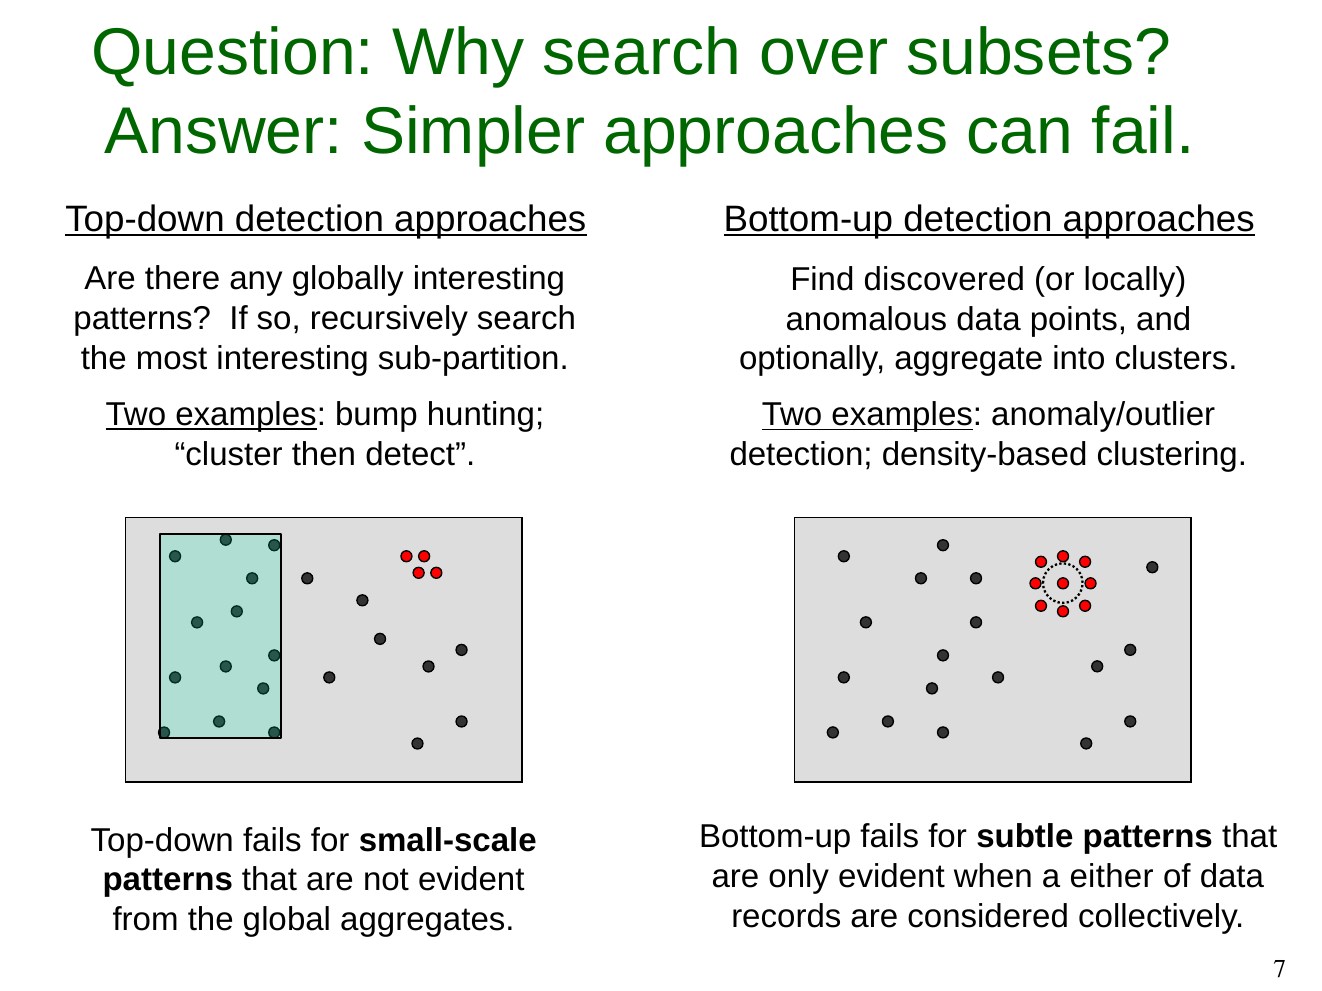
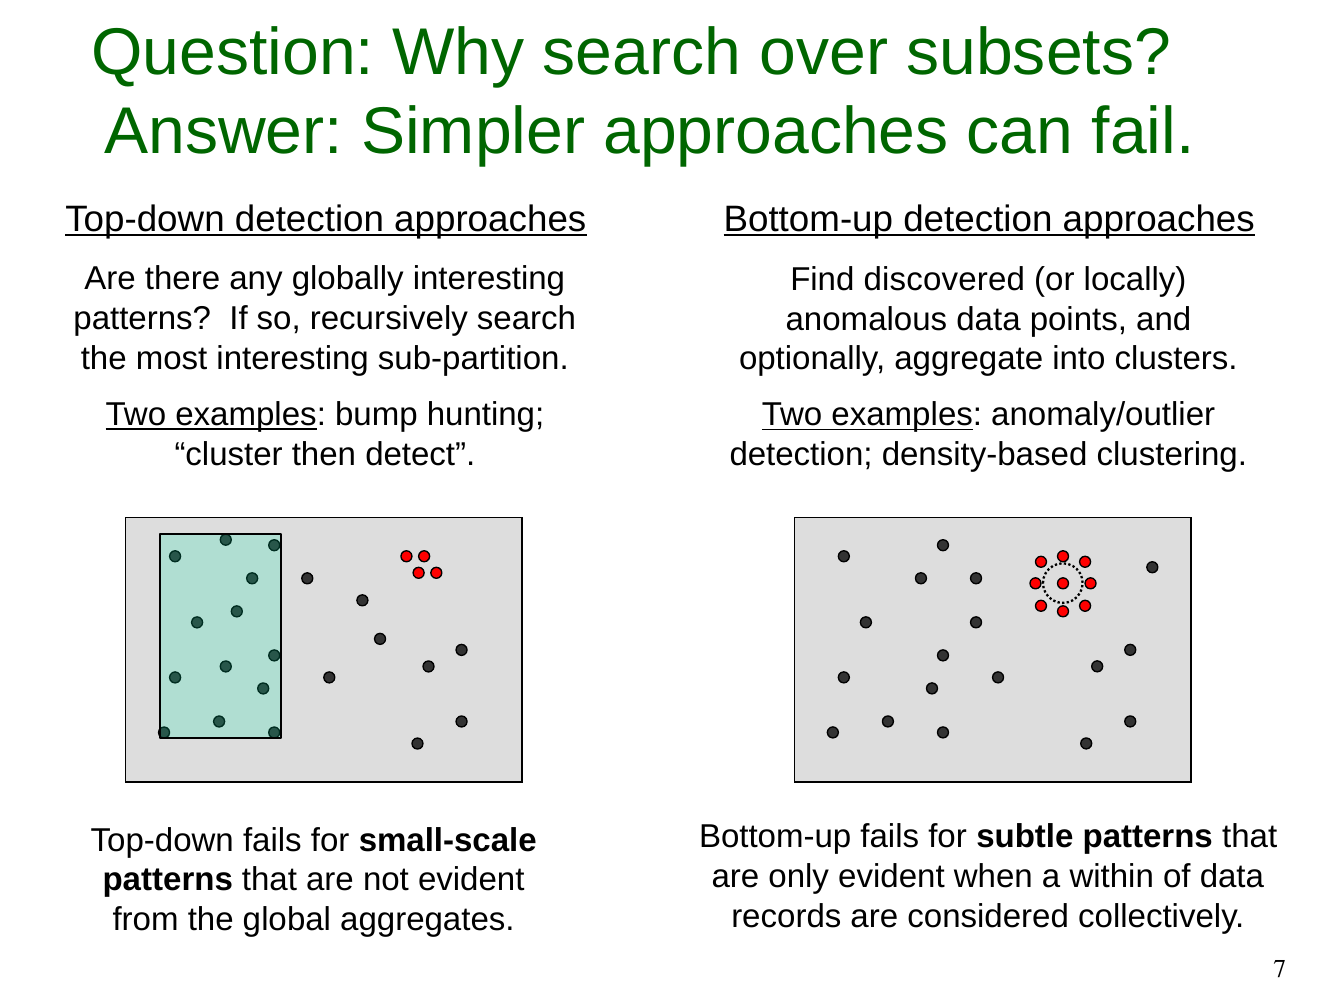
either: either -> within (1112, 877)
